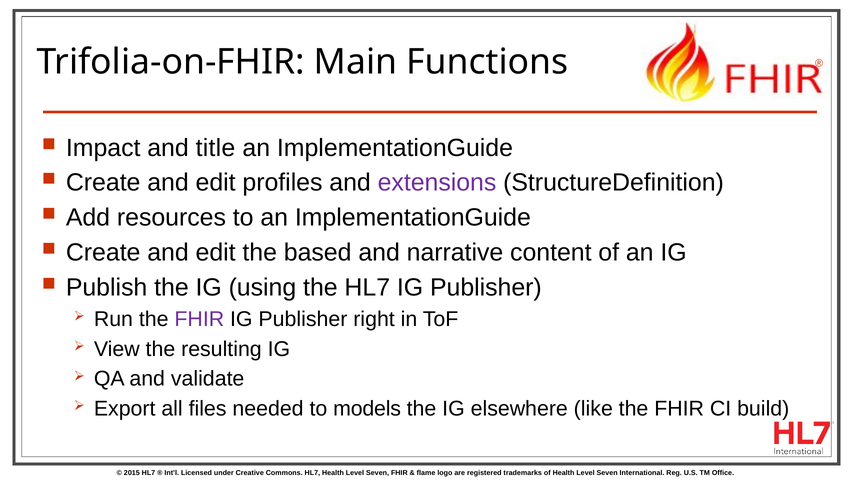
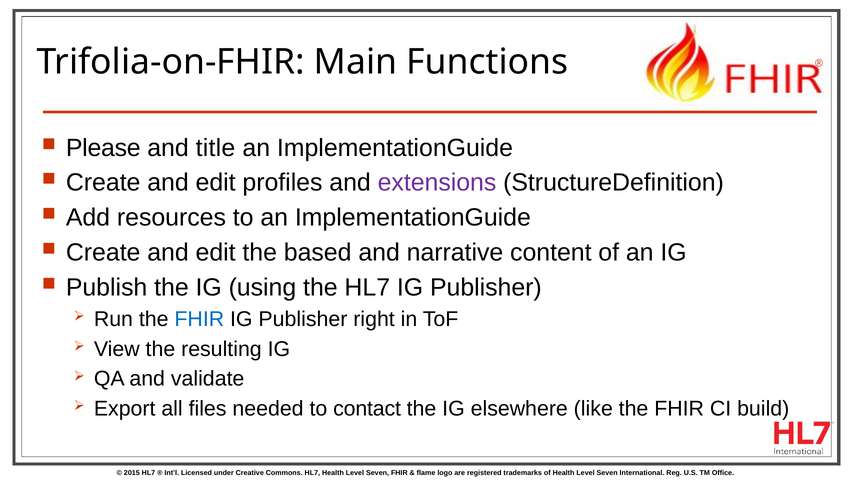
Impact: Impact -> Please (103, 148)
FHIR colour: purple -> blue (199, 319)
models: models -> contact (367, 409)
